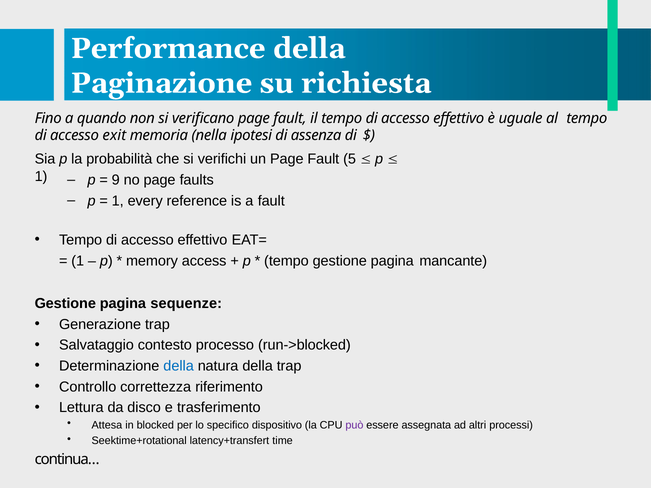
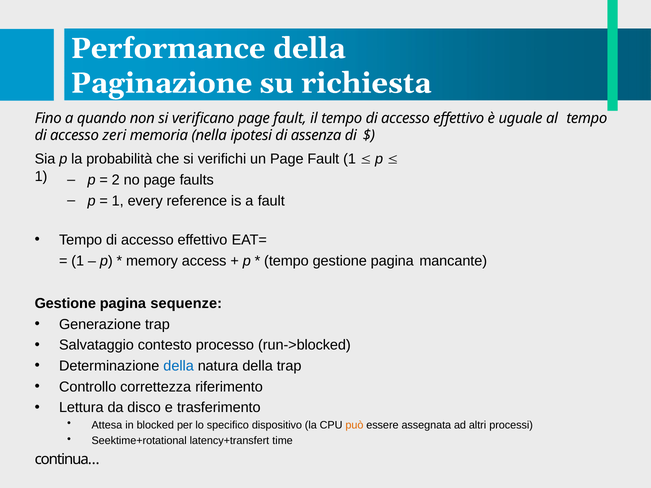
exit: exit -> zeri (114, 136)
Fault 5: 5 -> 1 (350, 159)
9: 9 -> 2 (116, 180)
può colour: purple -> orange (354, 425)
